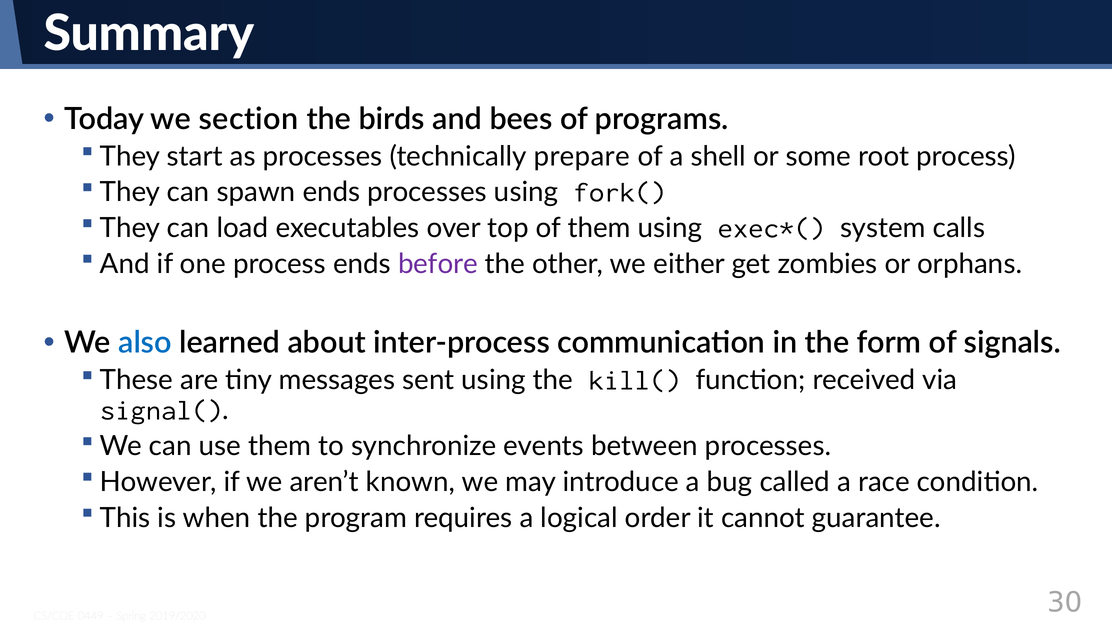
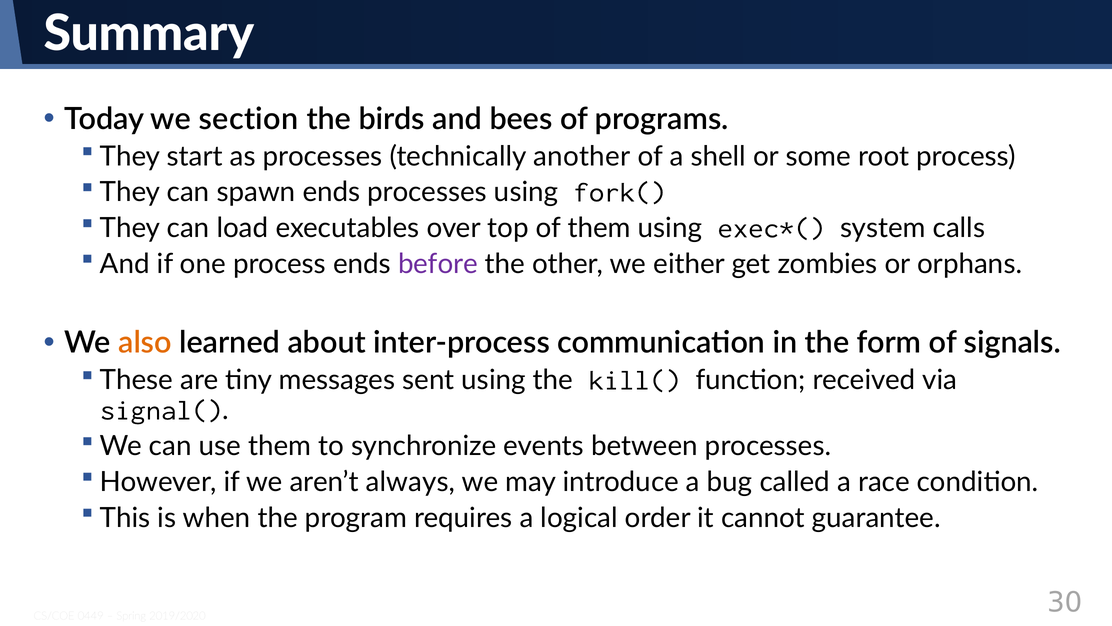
prepare: prepare -> another (582, 156)
also colour: blue -> orange (145, 343)
known: known -> always (411, 482)
